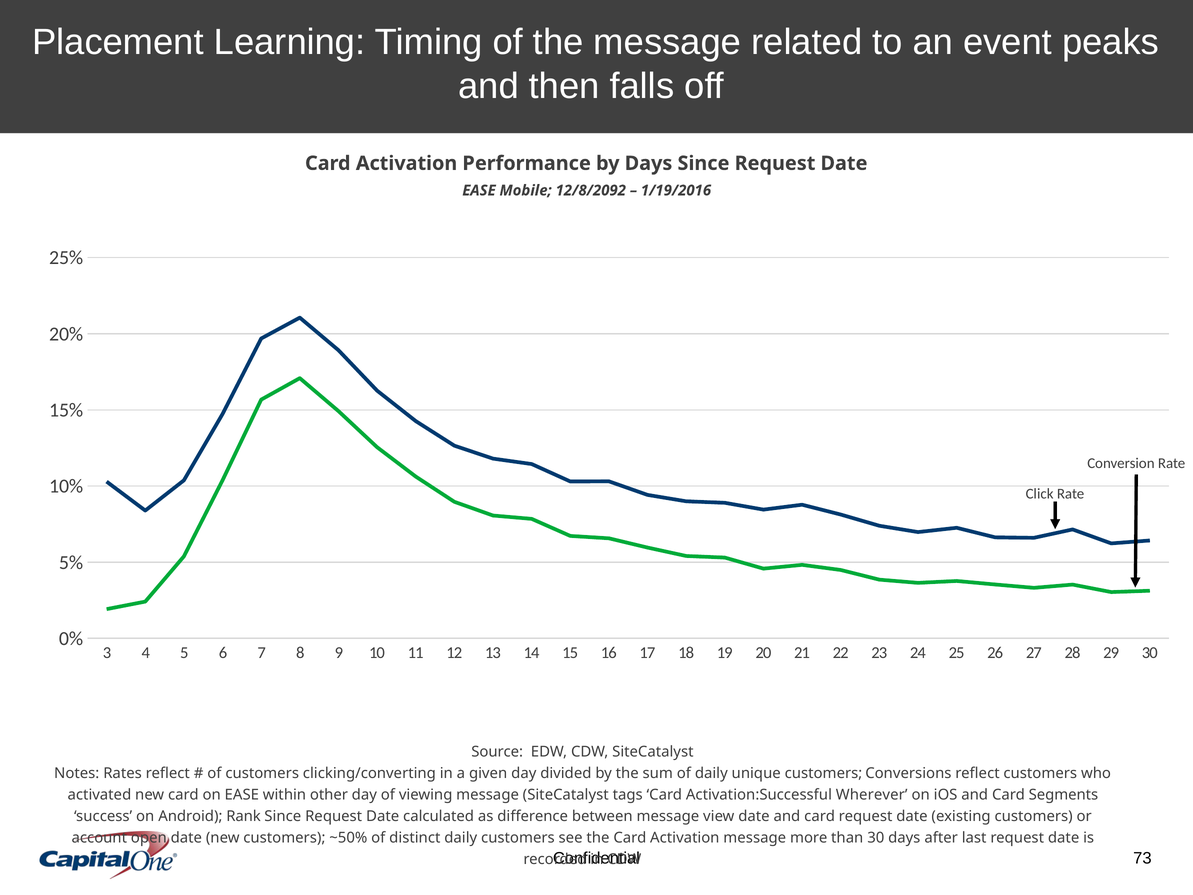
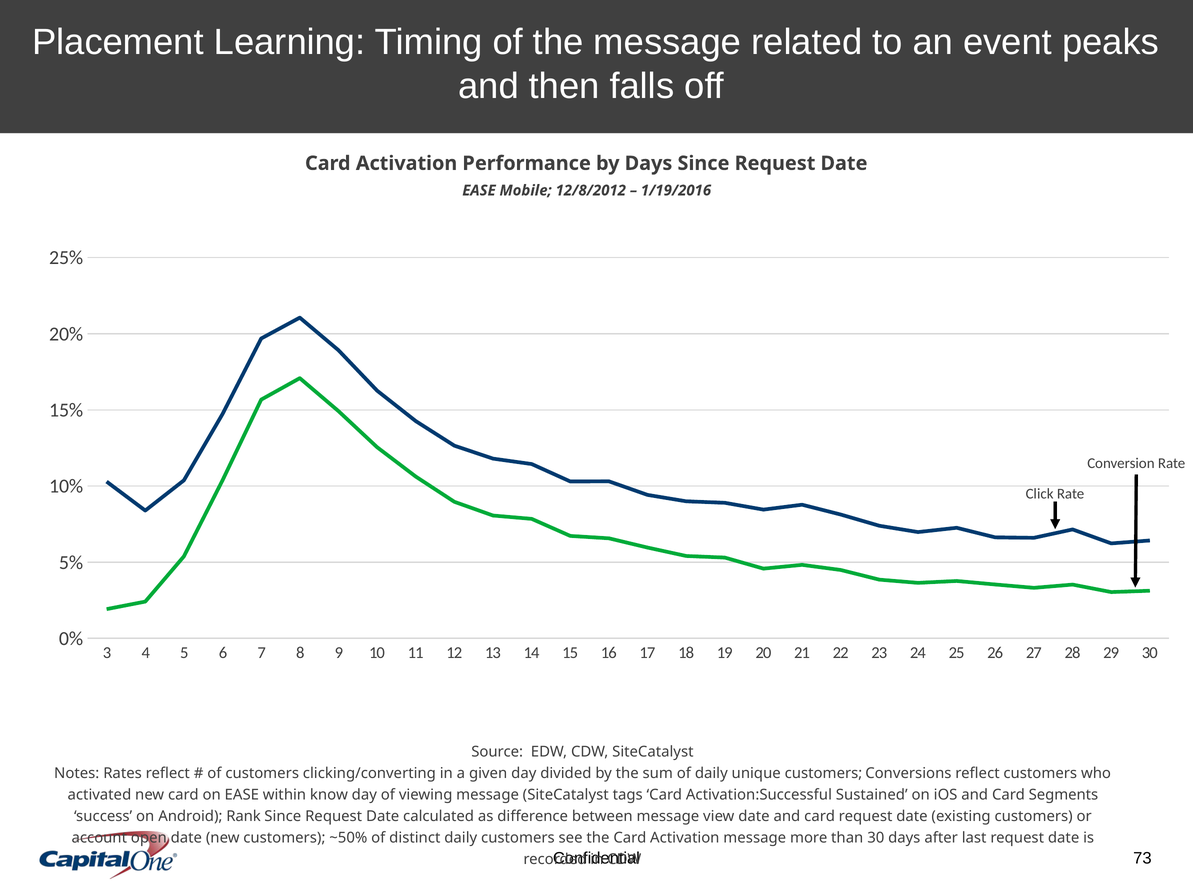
12/8/2092: 12/8/2092 -> 12/8/2012 (591, 190)
other: other -> know (329, 795)
Wherever: Wherever -> Sustained (872, 795)
